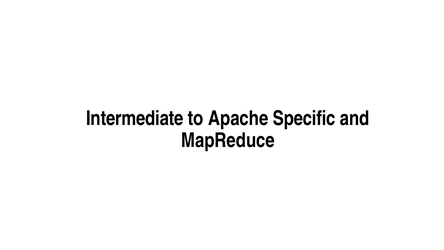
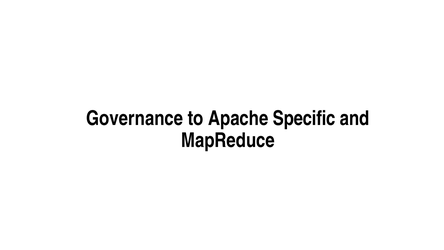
Intermediate: Intermediate -> Governance (135, 118)
